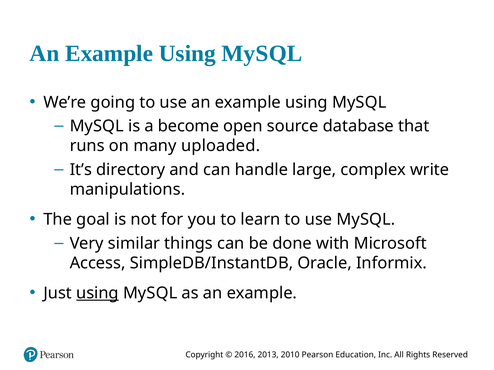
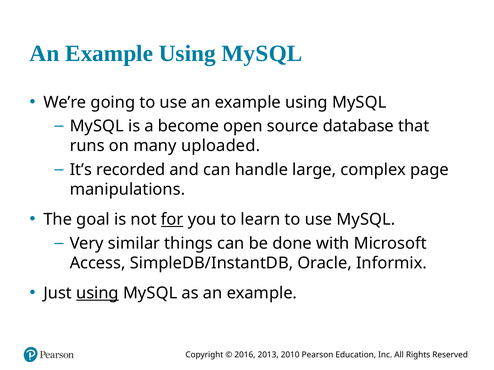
directory: directory -> recorded (131, 170)
write: write -> page (430, 170)
for underline: none -> present (172, 220)
